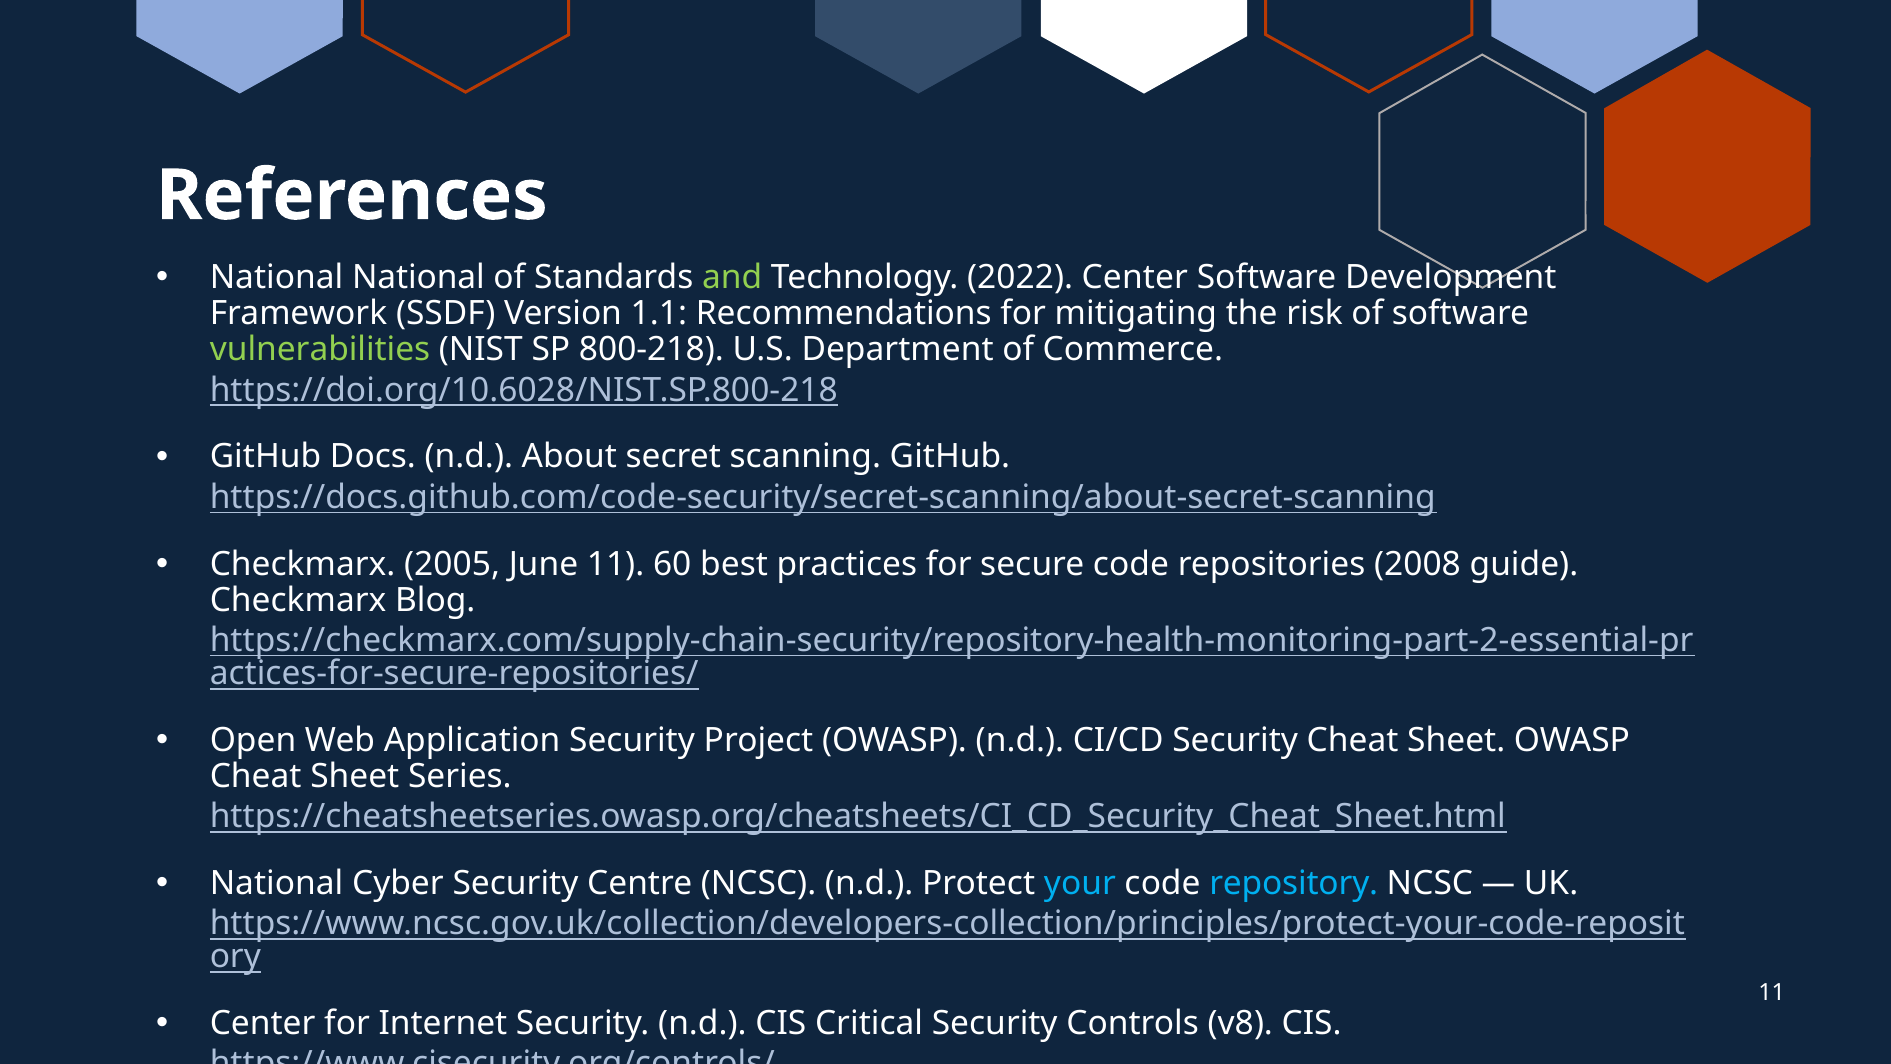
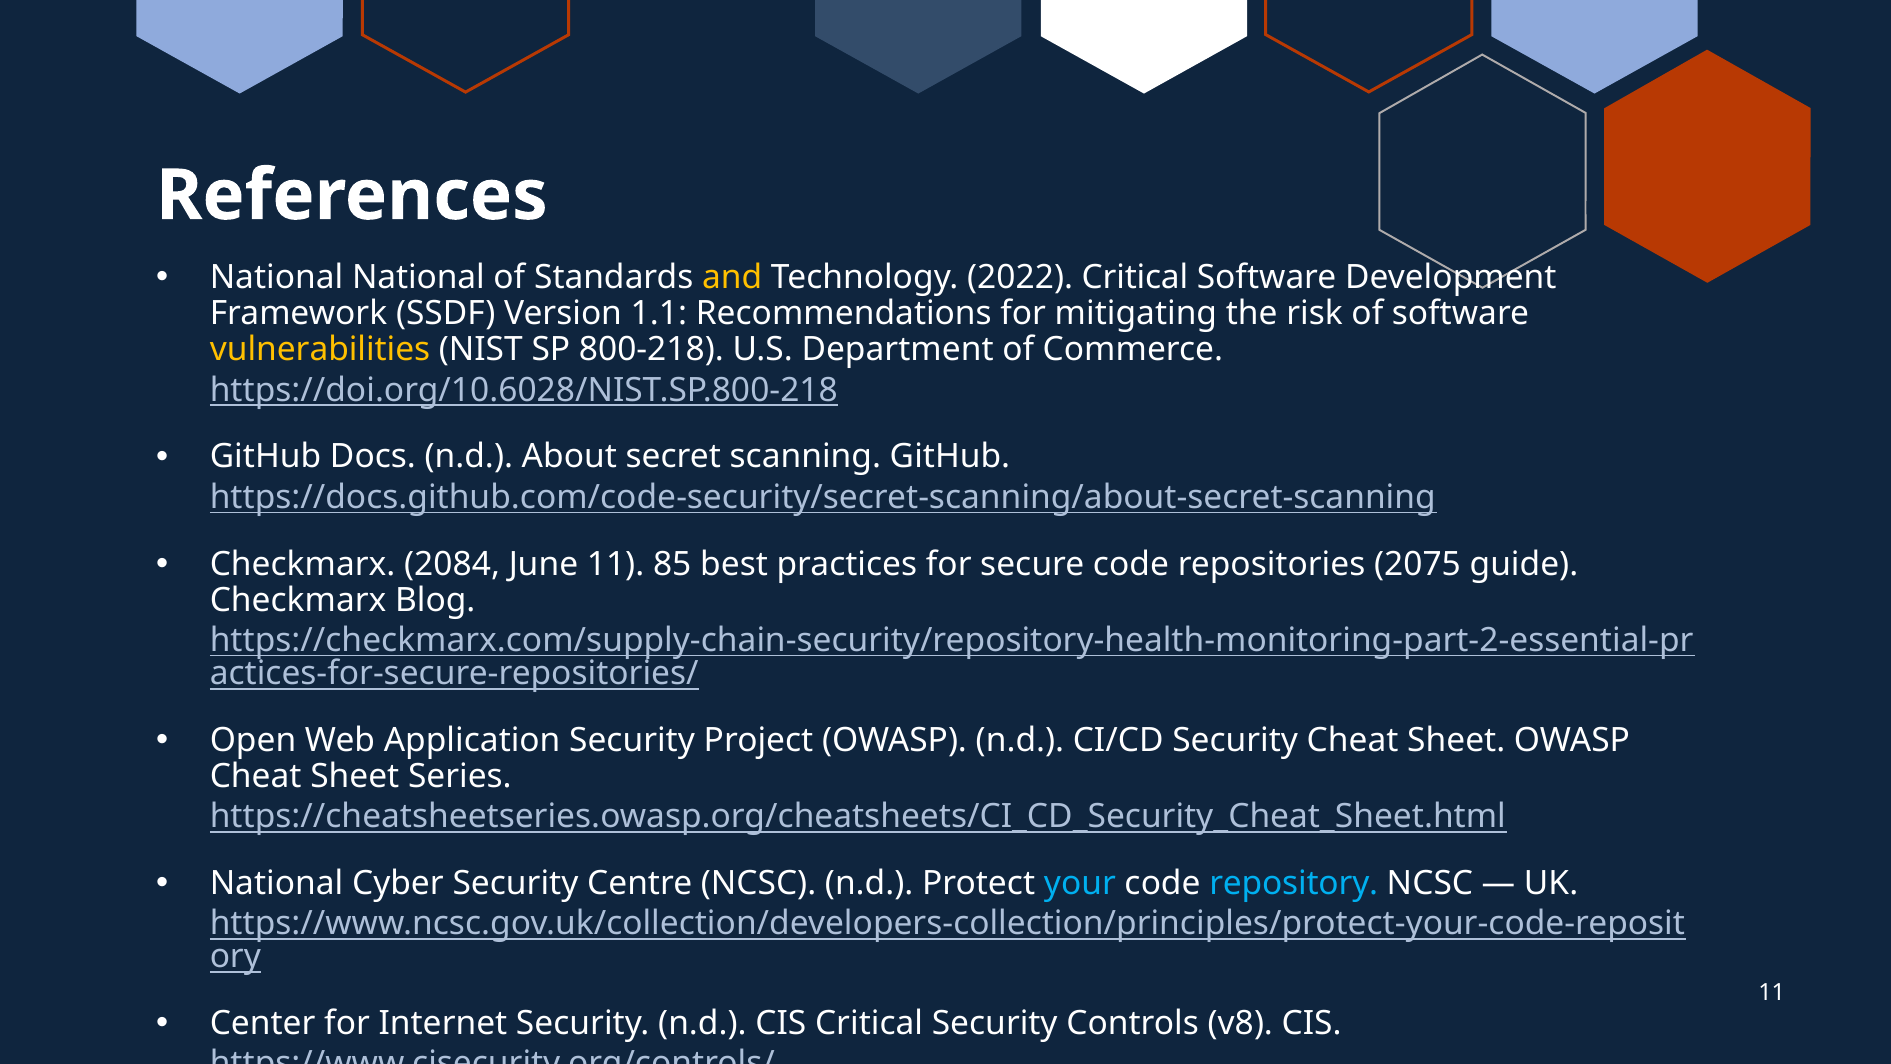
and colour: light green -> yellow (732, 277)
2022 Center: Center -> Critical (1135, 277)
vulnerabilities colour: light green -> yellow (320, 350)
2005: 2005 -> 2084 (452, 564)
60: 60 -> 85 (672, 564)
2008: 2008 -> 2075 (1417, 564)
